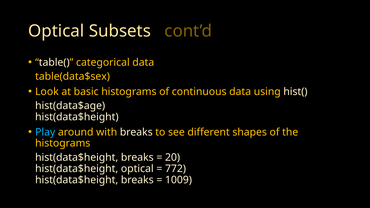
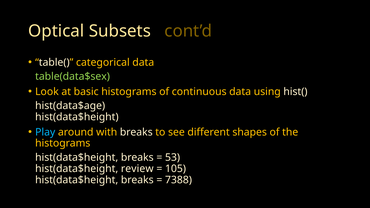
table(data$sex colour: yellow -> light green (73, 77)
20: 20 -> 53 (173, 158)
hist(data$height optical: optical -> review (137, 169)
772: 772 -> 105 (175, 169)
1009: 1009 -> 7388 (178, 180)
